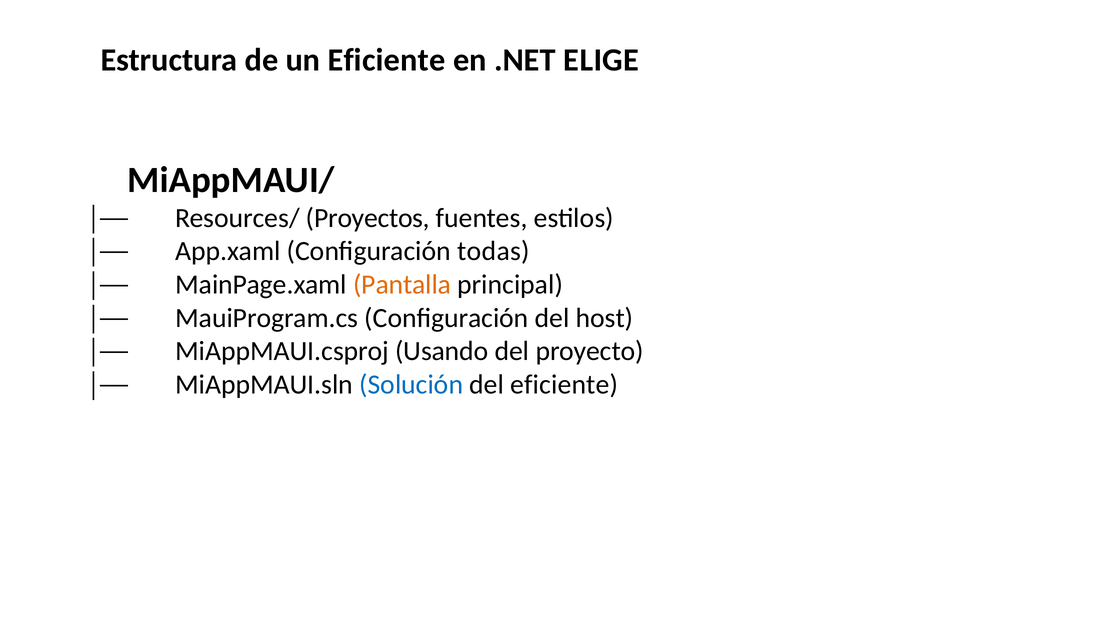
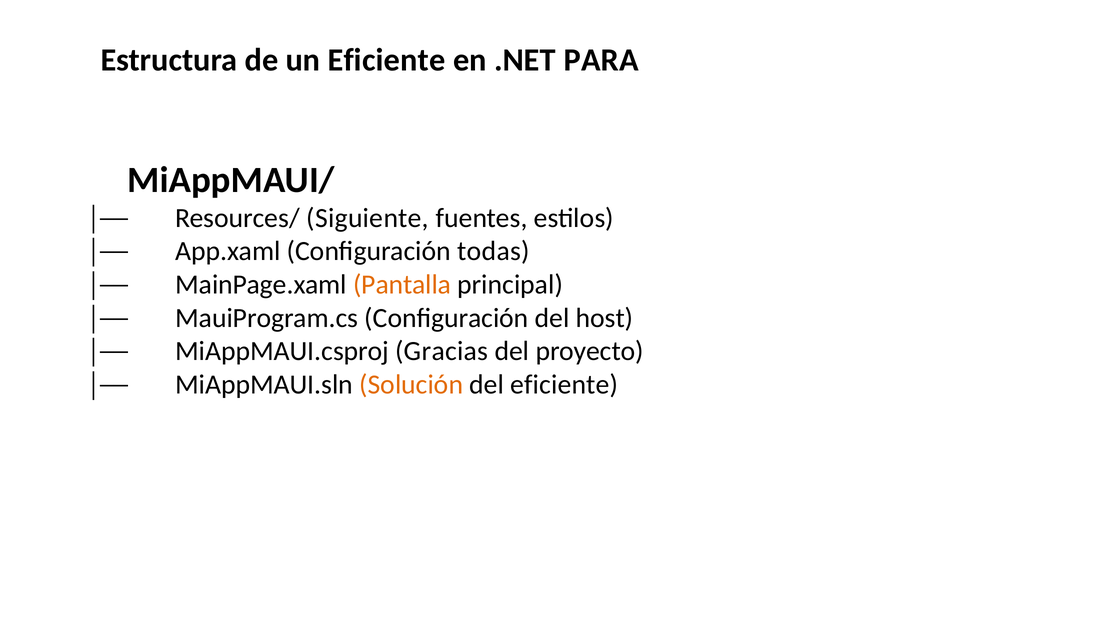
ELIGE: ELIGE -> PARA (601, 60)
Proyectos: Proyectos -> Siguiente (368, 218)
Usando: Usando -> Gracias (442, 351)
Solución colour: blue -> orange (411, 384)
